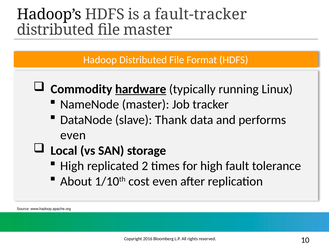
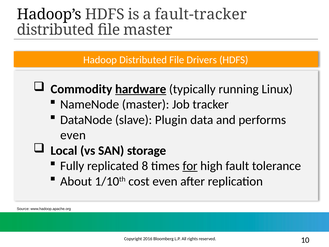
Format: Format -> Drivers (202, 60)
Thank: Thank -> Plugin (171, 120)
High: High -> Fully (72, 166)
2: 2 -> 8 (145, 166)
for underline: none -> present (190, 166)
